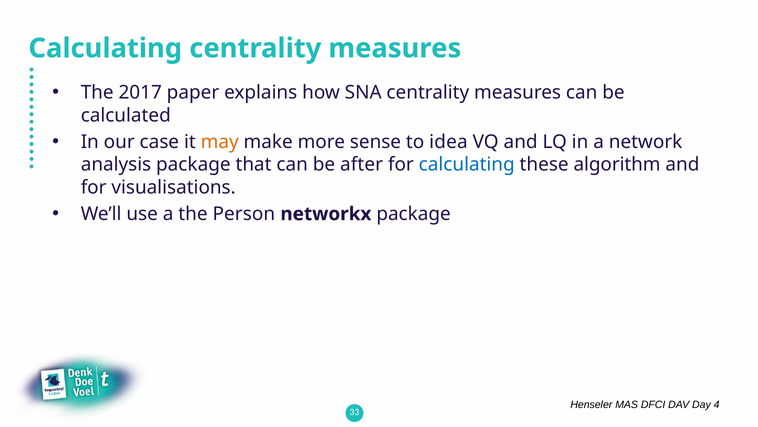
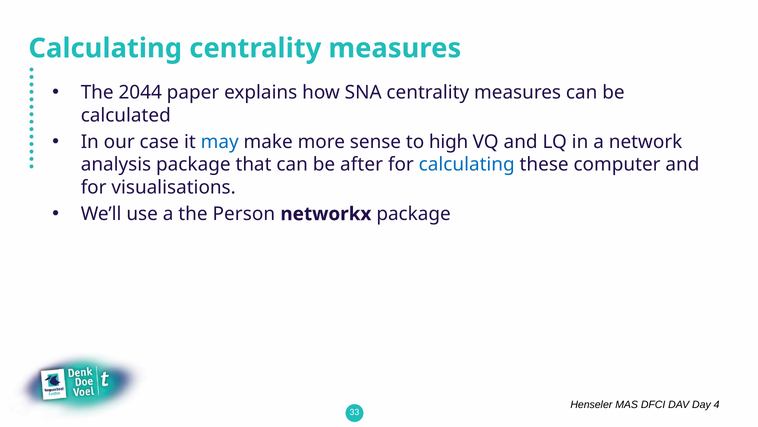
2017: 2017 -> 2044 (140, 92)
may colour: orange -> blue (220, 142)
idea: idea -> high (449, 142)
algorithm: algorithm -> computer (617, 164)
